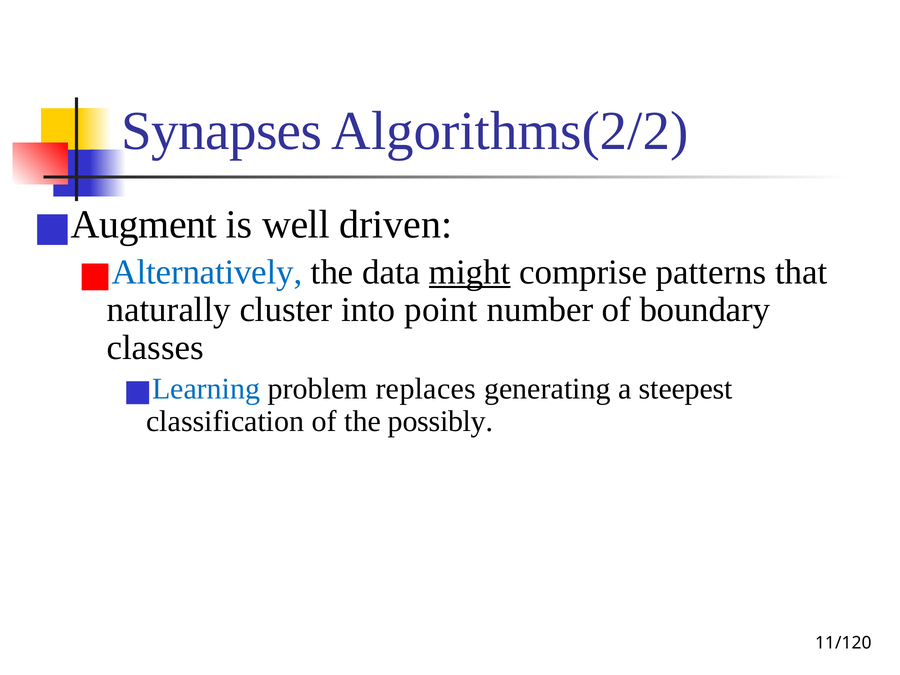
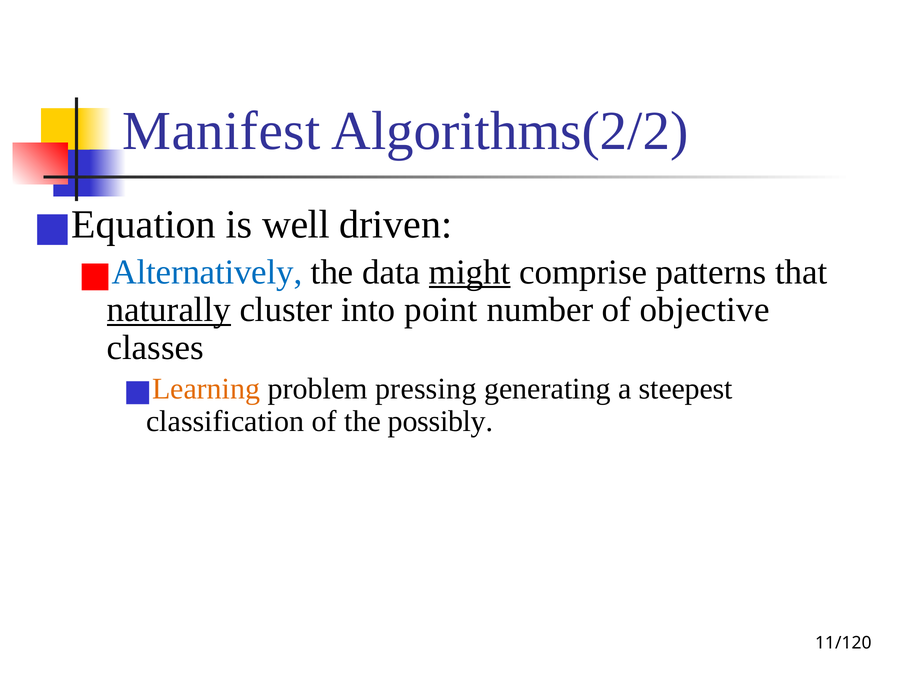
Synapses: Synapses -> Manifest (221, 131)
Augment: Augment -> Equation (144, 224)
naturally underline: none -> present (169, 310)
boundary: boundary -> objective (705, 310)
Learning colour: blue -> orange (206, 389)
replaces: replaces -> pressing (426, 389)
